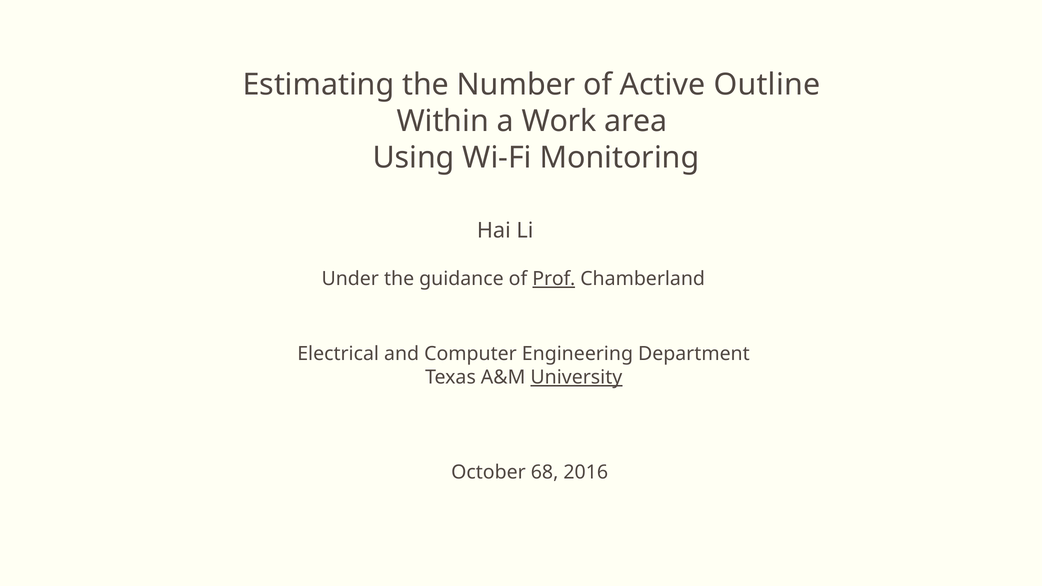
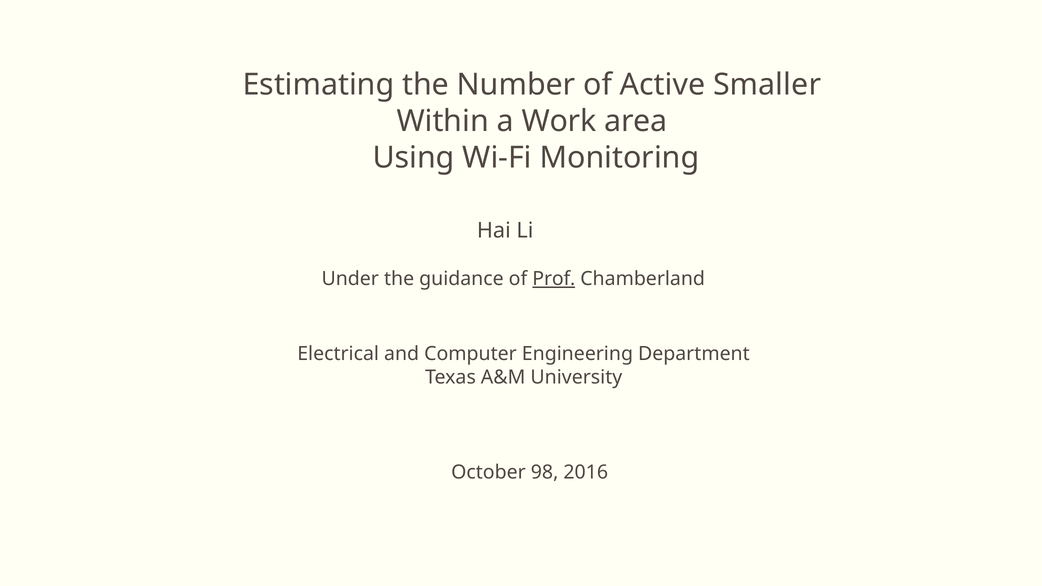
Outline: Outline -> Smaller (767, 85)
University underline: present -> none (576, 377)
68: 68 -> 98 (545, 472)
